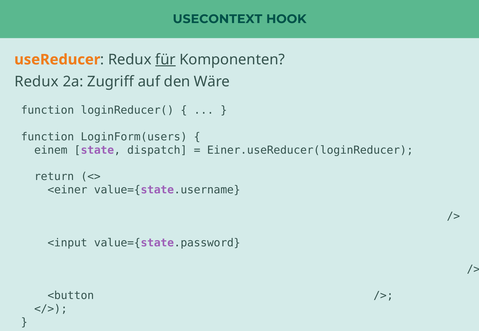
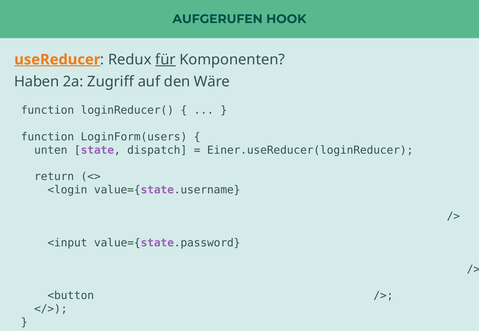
USECONTEXT: USECONTEXT -> AUFGERUFEN (218, 19)
useReducer underline: none -> present (57, 60)
Redux: Redux -> Haben (37, 82)
einem: einem -> unten (51, 150)
<einer: <einer -> <login (67, 190)
